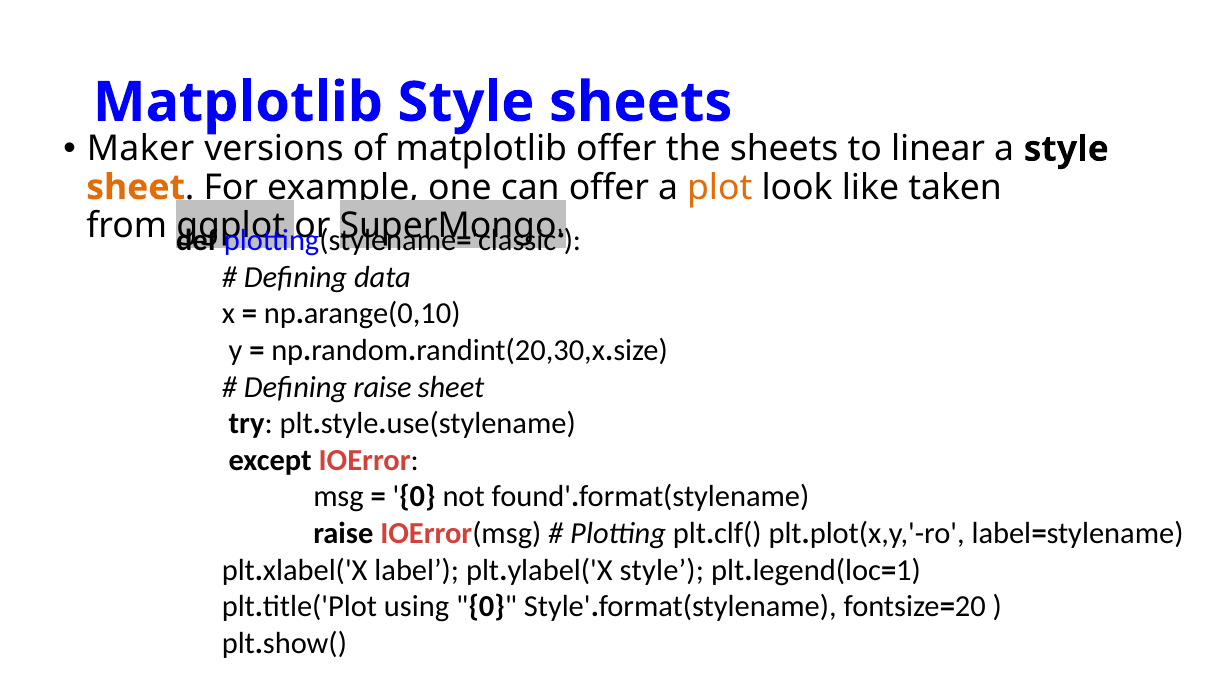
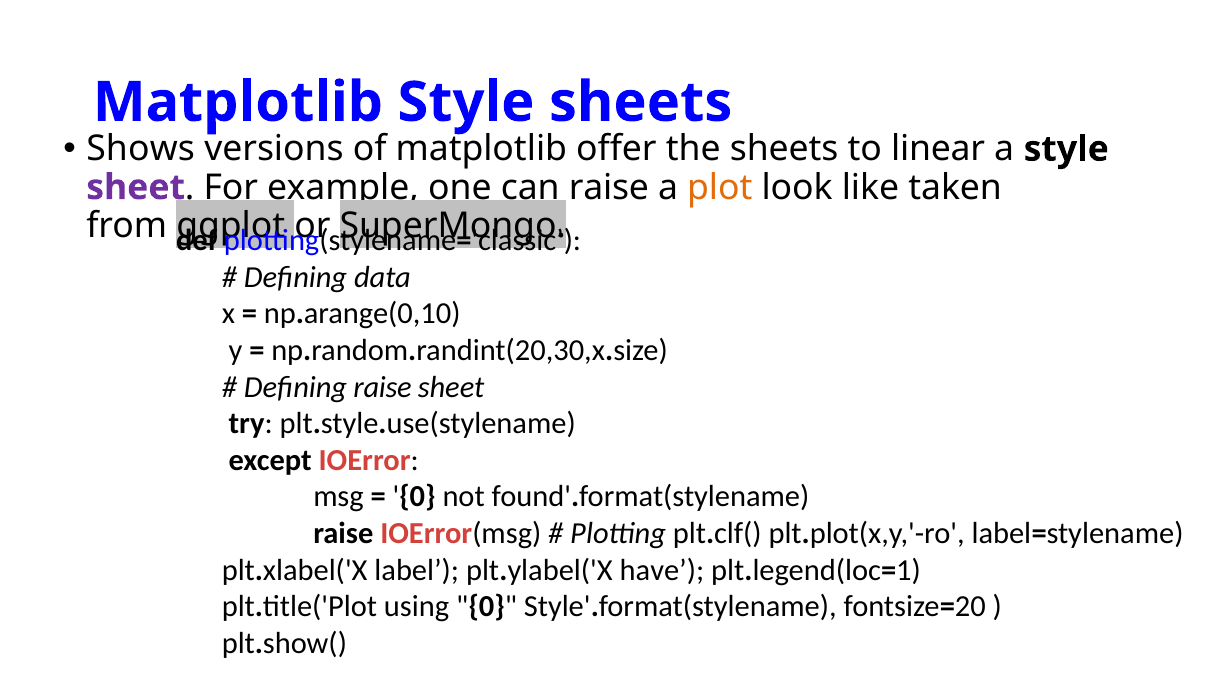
Maker: Maker -> Shows (141, 149)
sheet colour: orange -> purple (136, 187)
offer: offer -> raise (609, 187)
plt.ylabel('X style: style -> have (662, 570)
